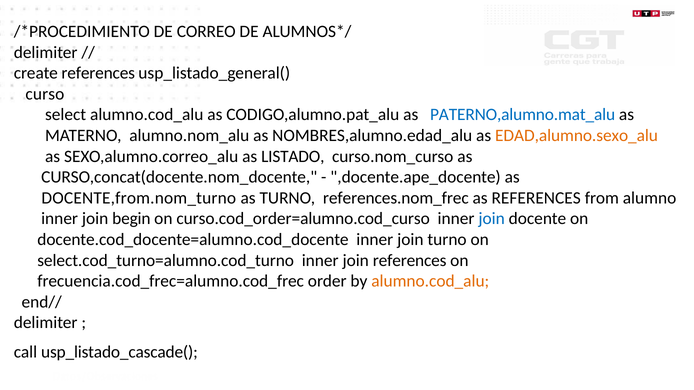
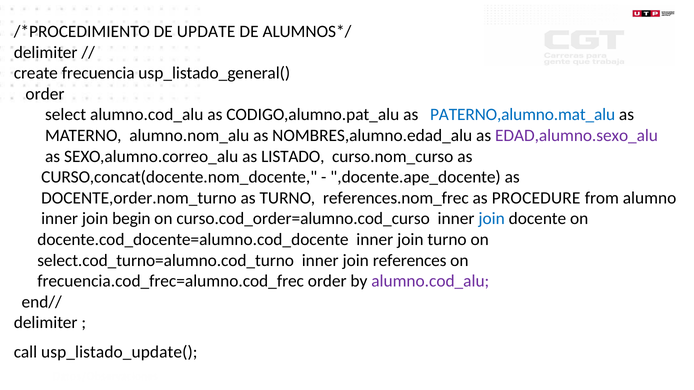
CORREO: CORREO -> UPDATE (206, 32)
create references: references -> frecuencia (98, 73)
curso: curso -> order (45, 94)
EDAD,alumno.sexo_alu colour: orange -> purple (577, 136)
DOCENTE,from.nom_turno: DOCENTE,from.nom_turno -> DOCENTE,order.nom_turno (139, 198)
as REFERENCES: REFERENCES -> PROCEDURE (536, 198)
alumno.cod_alu colour: orange -> purple (430, 281)
usp_listado_cascade(: usp_listado_cascade( -> usp_listado_update( (119, 353)
